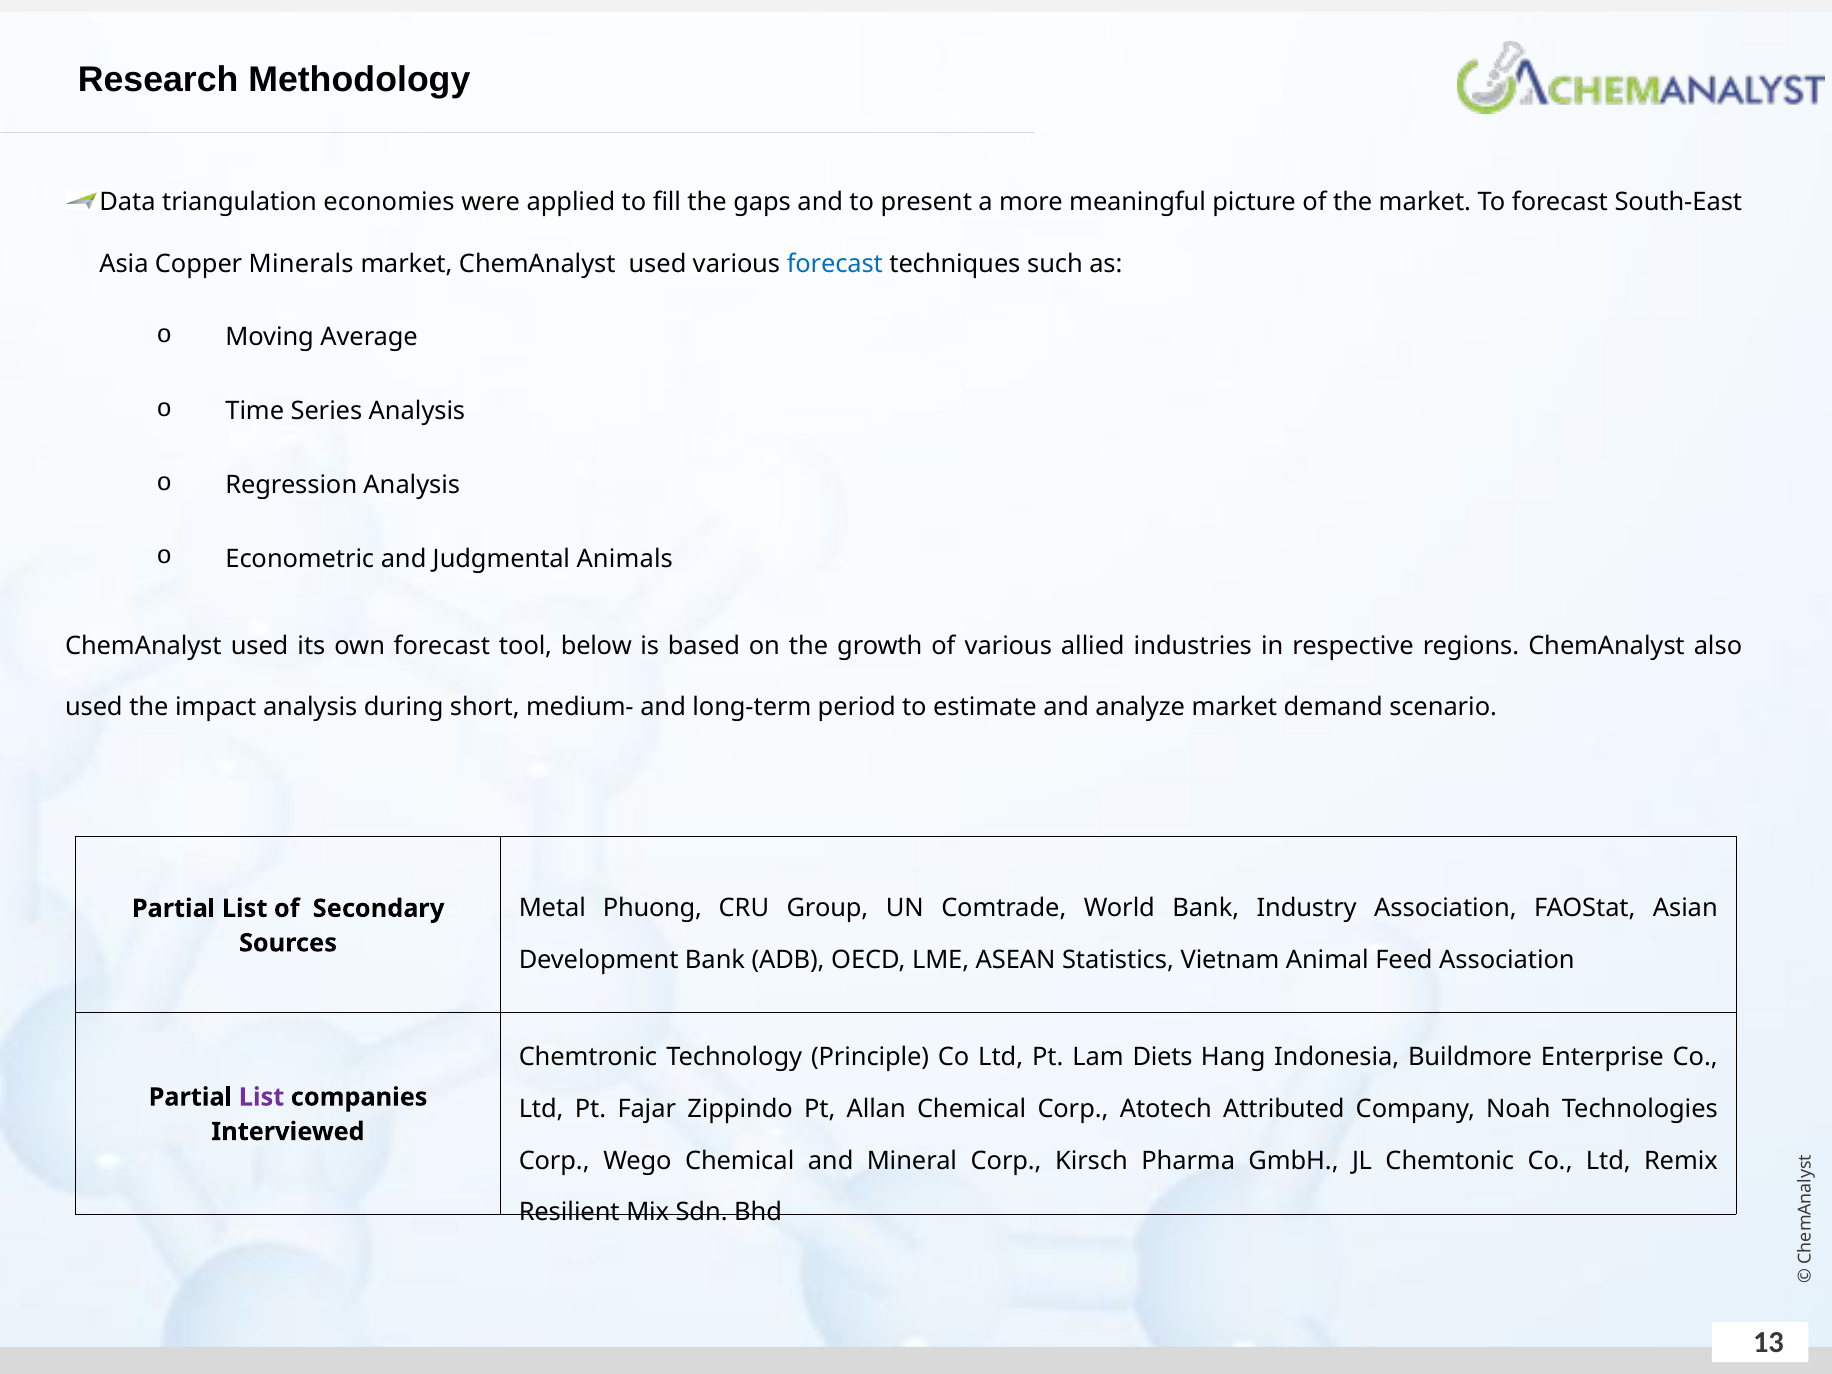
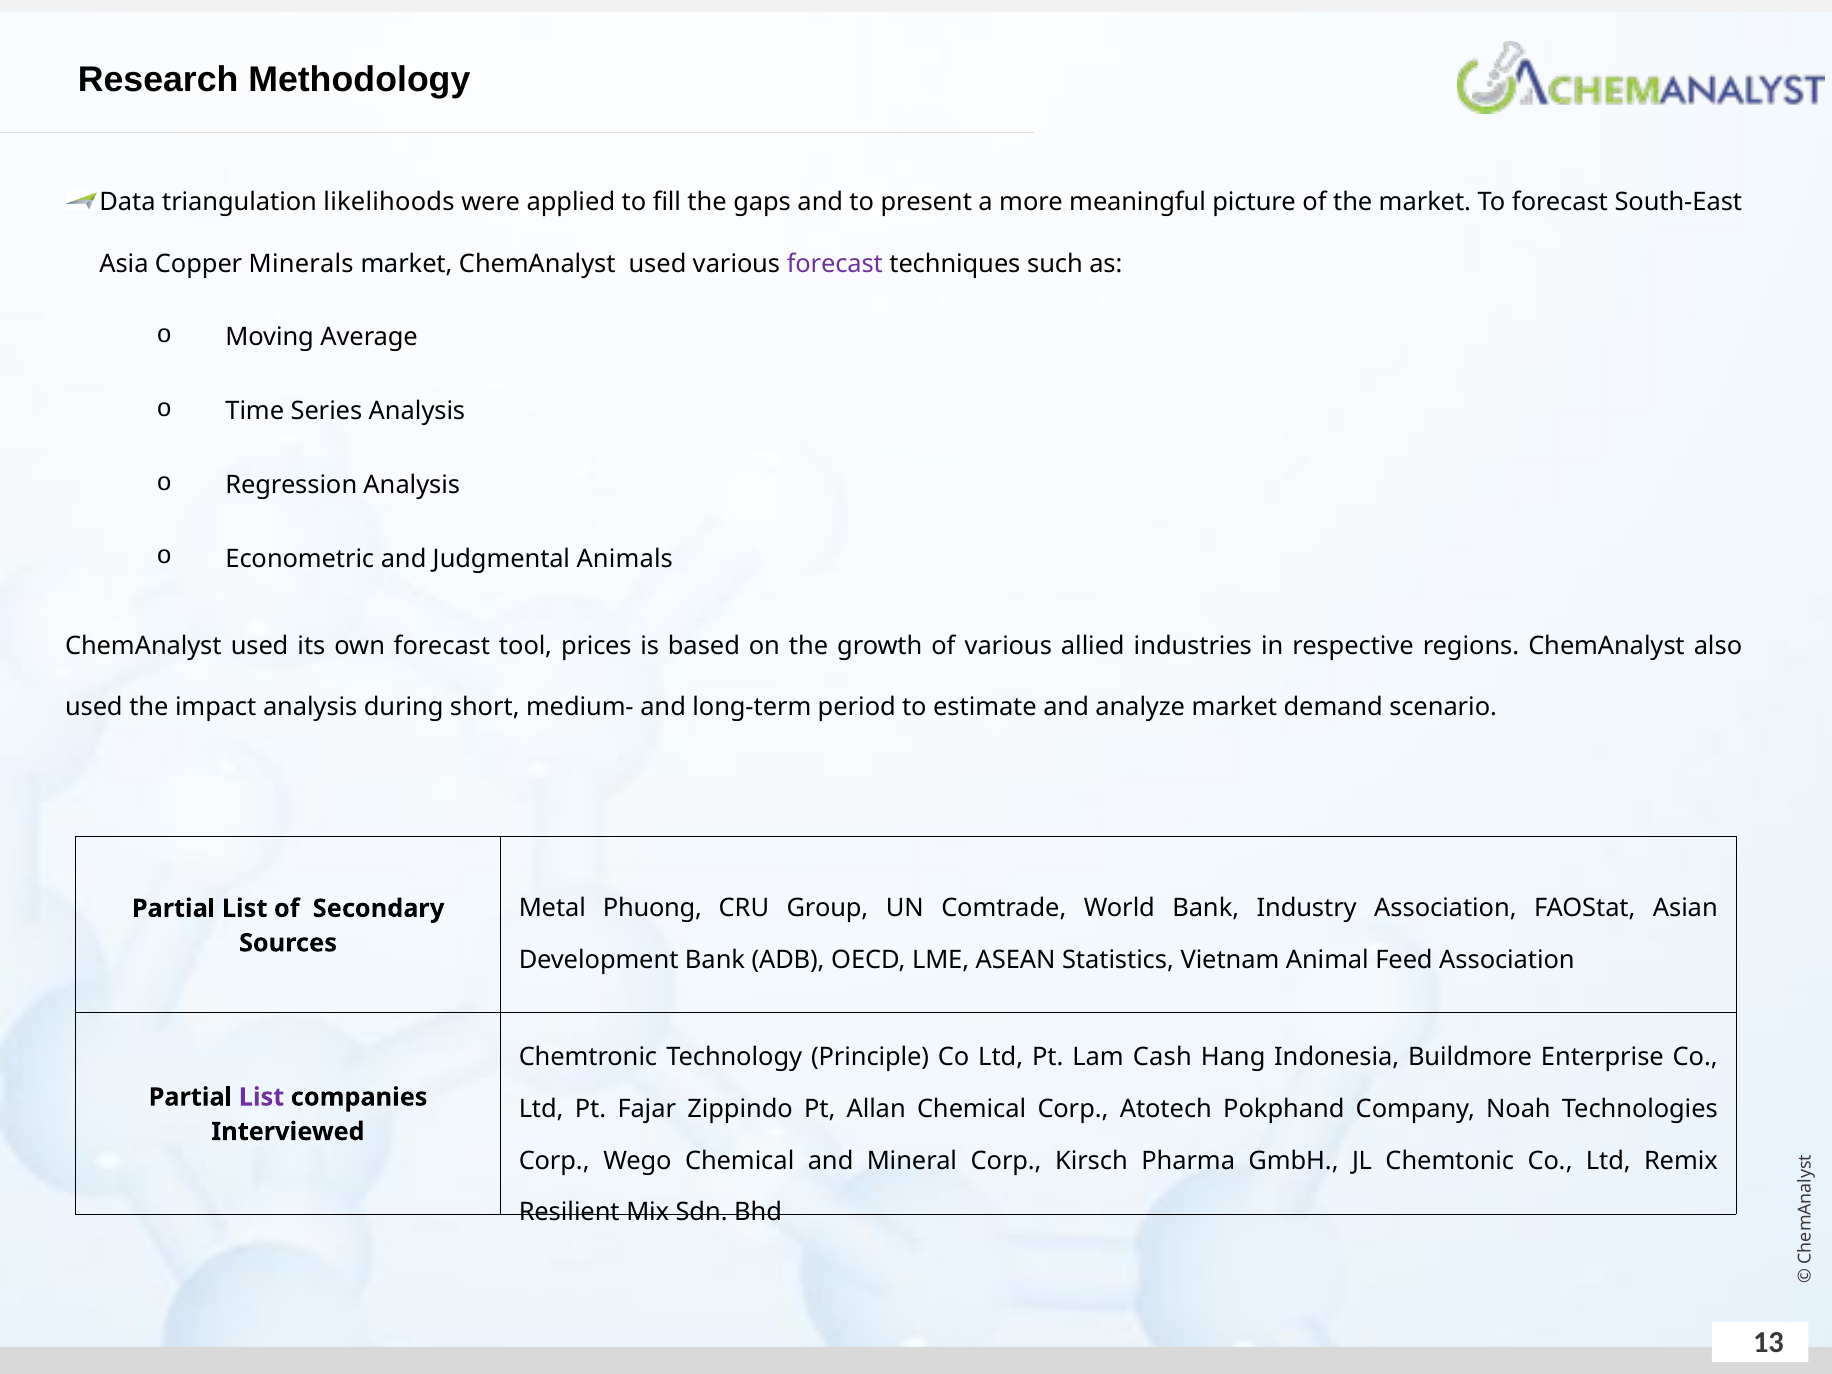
economies: economies -> likelihoods (389, 202)
forecast colour: blue -> purple (835, 264)
below: below -> prices (596, 646)
Diets: Diets -> Cash (1162, 1057)
Attributed: Attributed -> Pokphand (1284, 1109)
